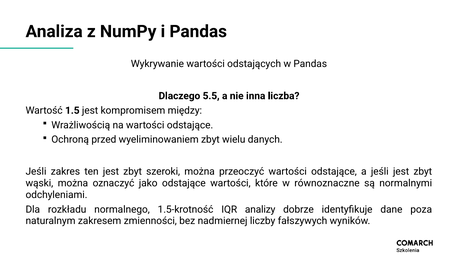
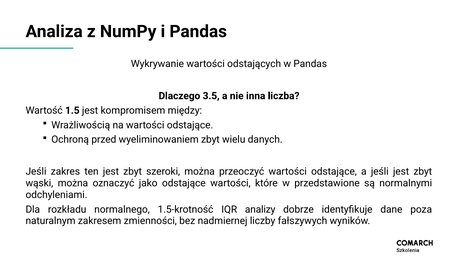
5.5: 5.5 -> 3.5 (211, 96)
równoznaczne: równoznaczne -> przedstawione (327, 183)
